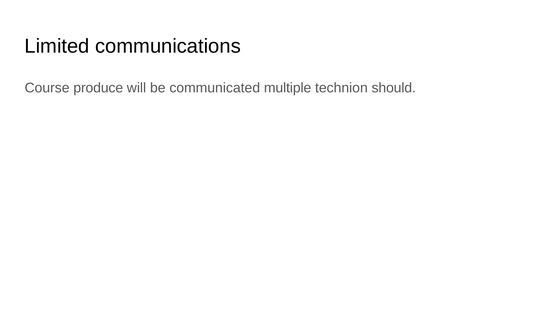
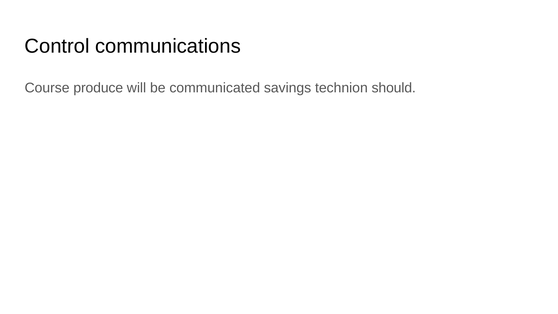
Limited: Limited -> Control (57, 46)
multiple: multiple -> savings (288, 88)
